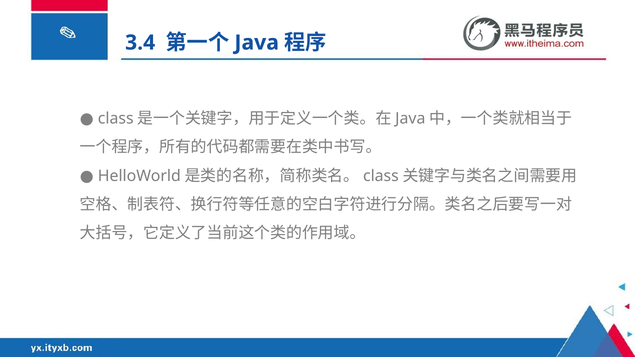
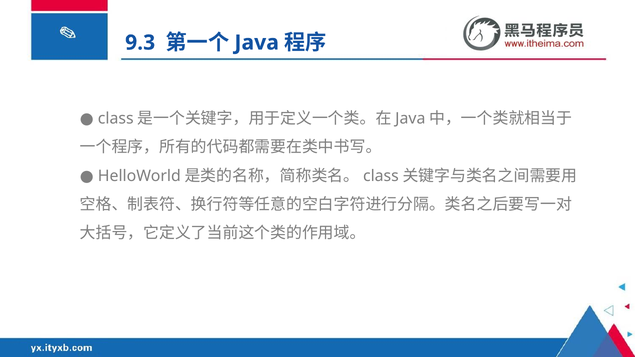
3.4: 3.4 -> 9.3 (140, 43)
